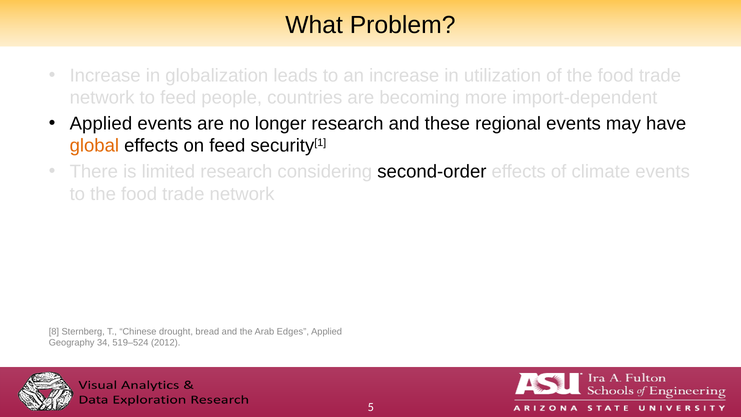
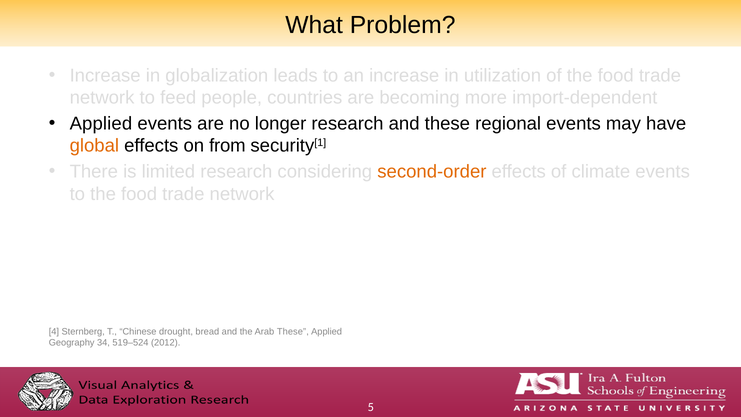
on feed: feed -> from (227, 146)
second-order colour: black -> orange (432, 172)
8: 8 -> 4 (54, 332)
Arab Edges: Edges -> These (293, 332)
